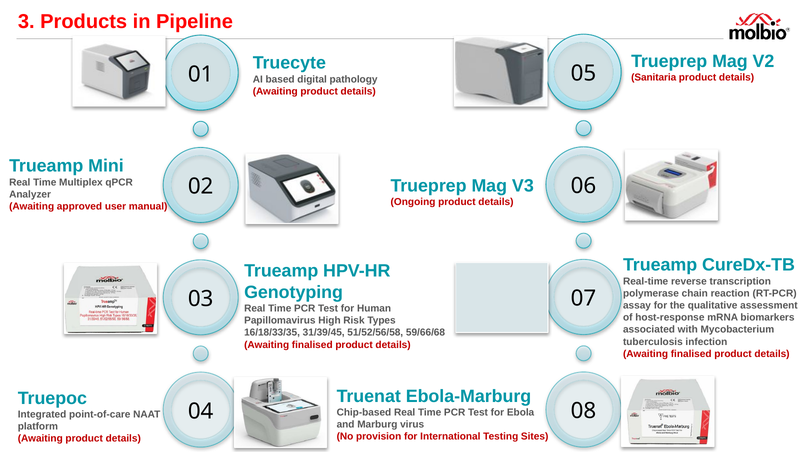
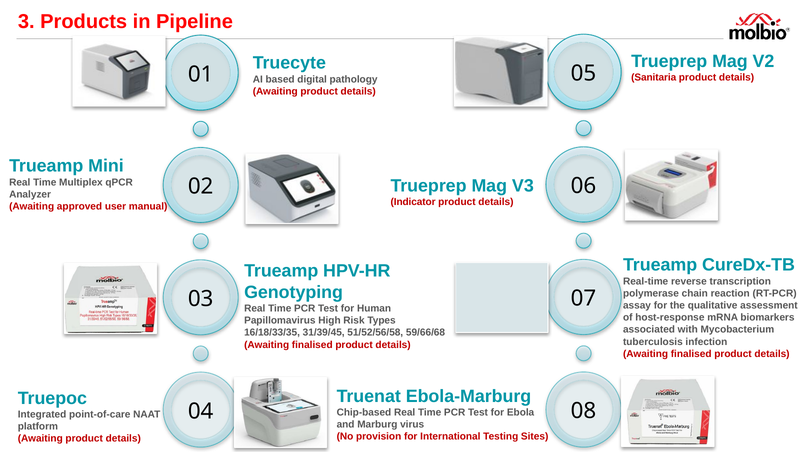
Ongoing: Ongoing -> Indicator (413, 202)
